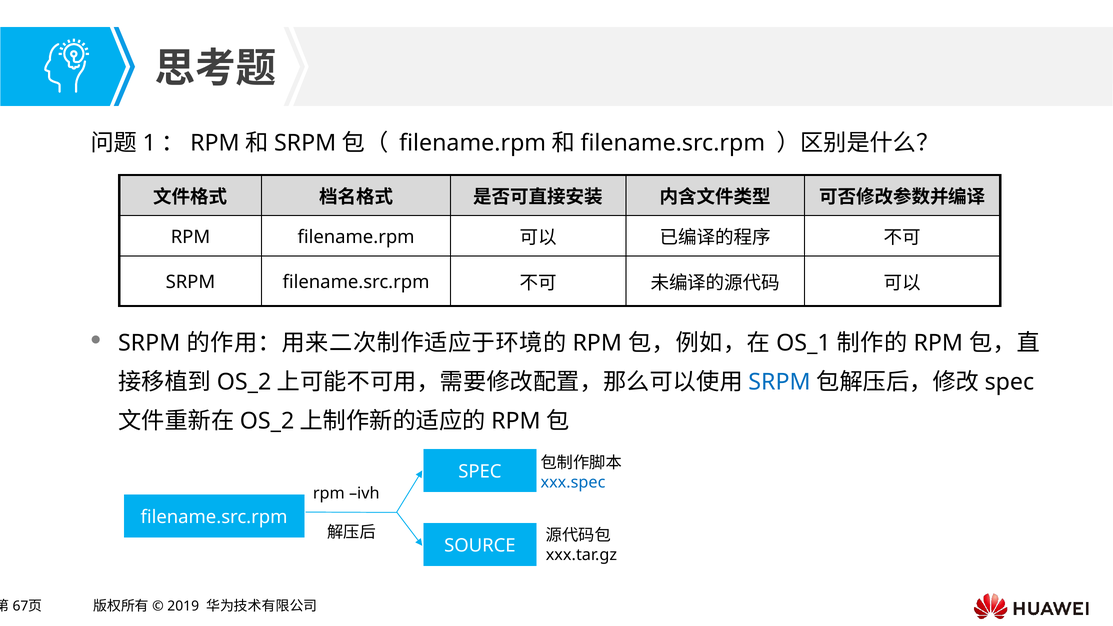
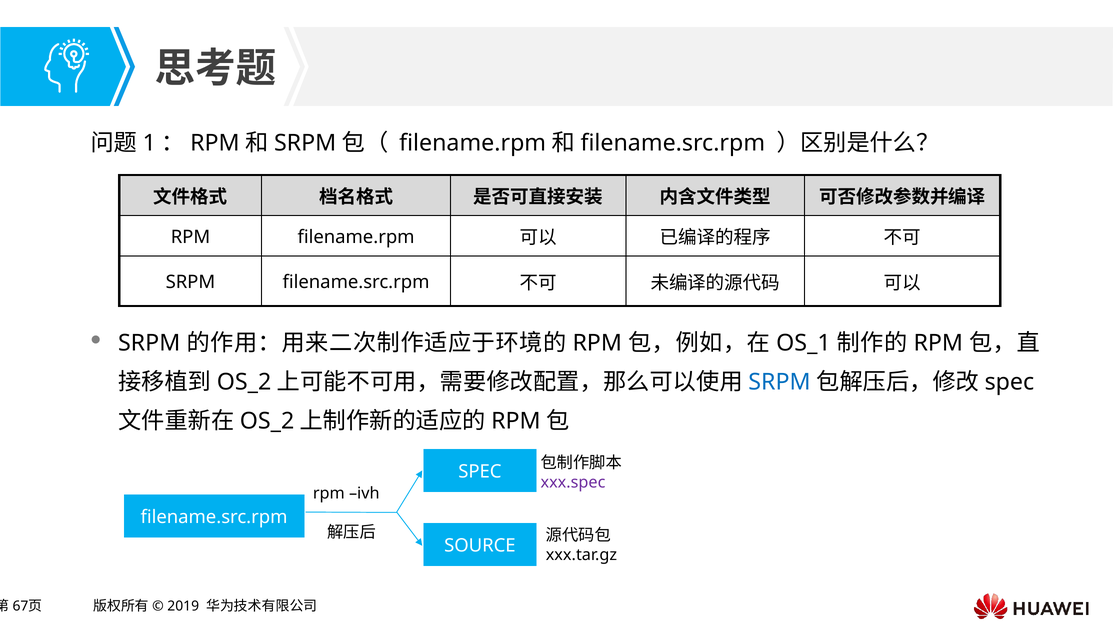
xxx.spec colour: blue -> purple (573, 482)
